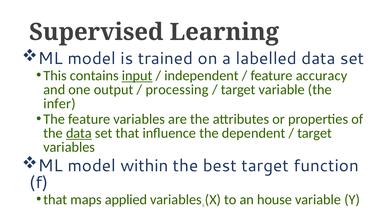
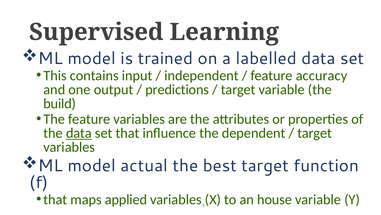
input underline: present -> none (137, 75)
processing: processing -> predictions (177, 89)
infer: infer -> build (60, 103)
within: within -> actual (144, 165)
